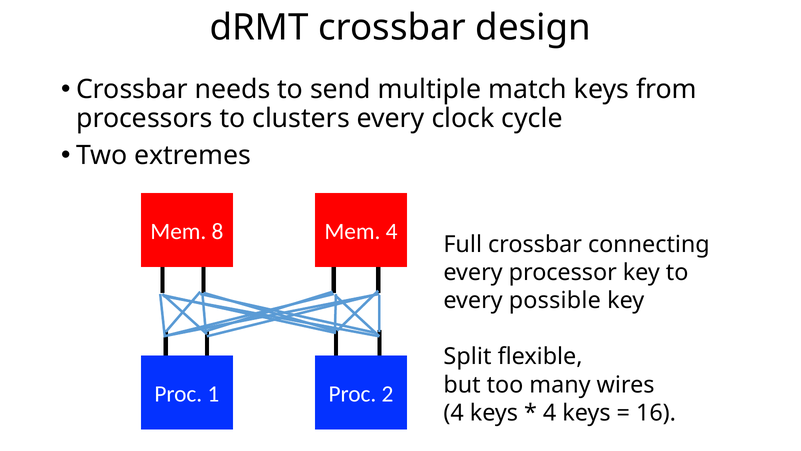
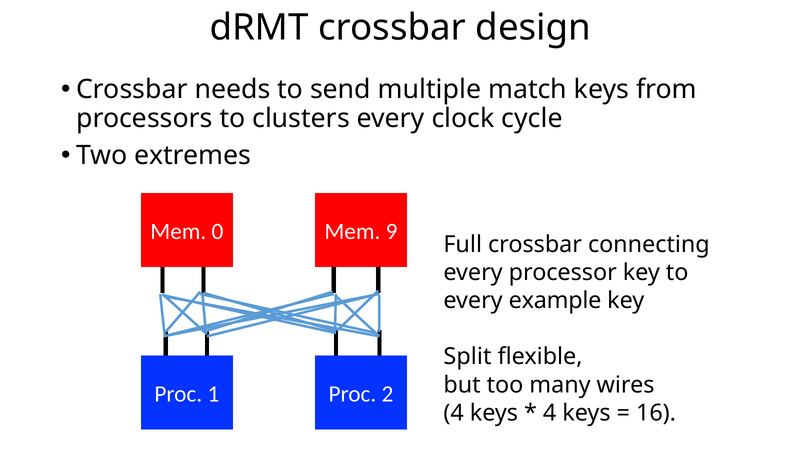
8: 8 -> 0 (218, 231)
Mem 4: 4 -> 9 (392, 231)
possible: possible -> example (555, 300)
